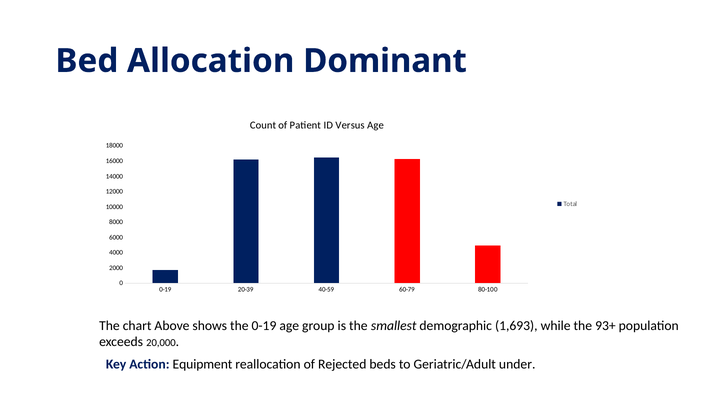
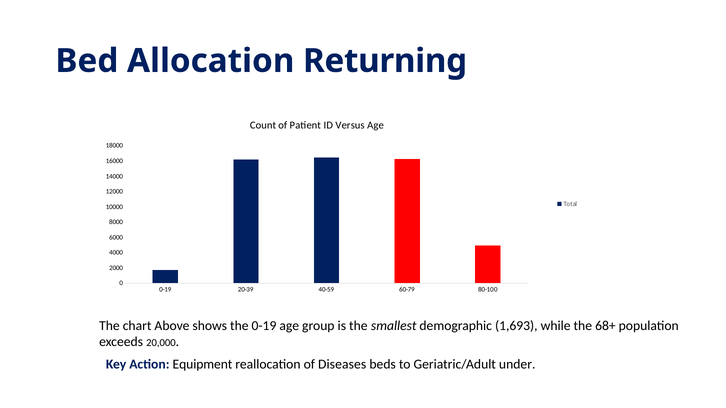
Dominant: Dominant -> Returning (385, 61)
93+: 93+ -> 68+ (605, 326)
Rejected: Rejected -> Diseases (342, 364)
